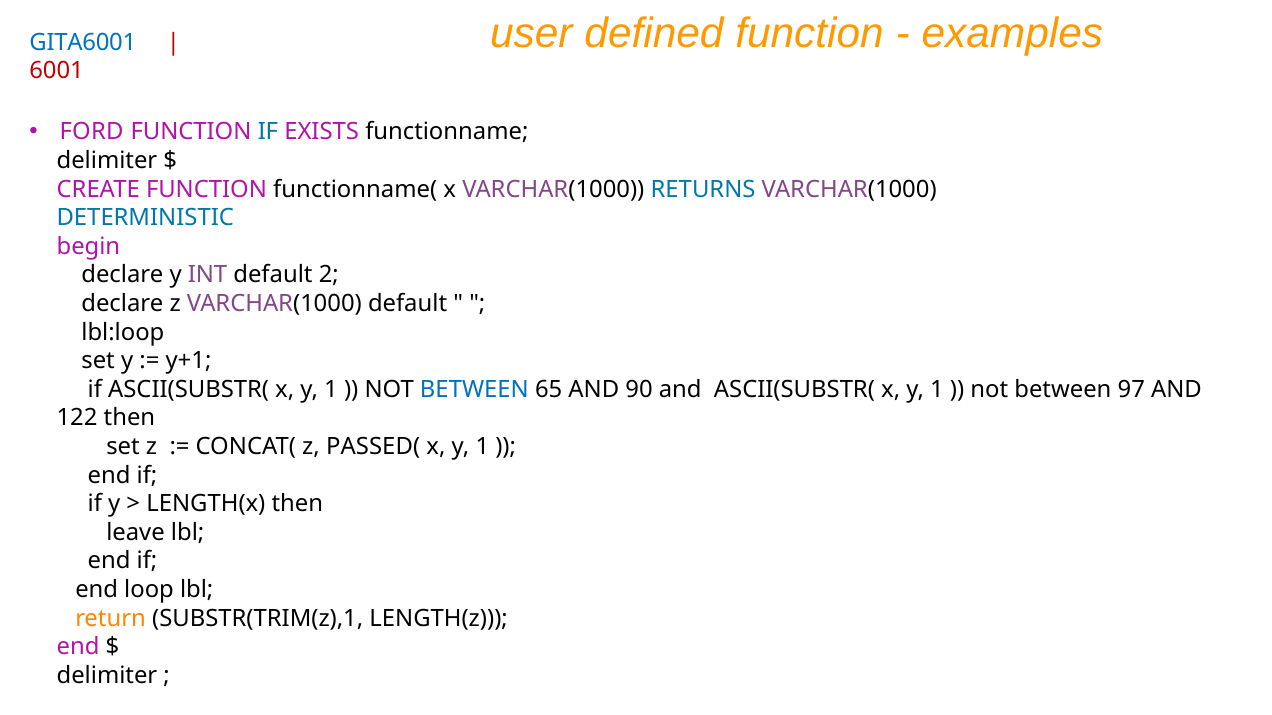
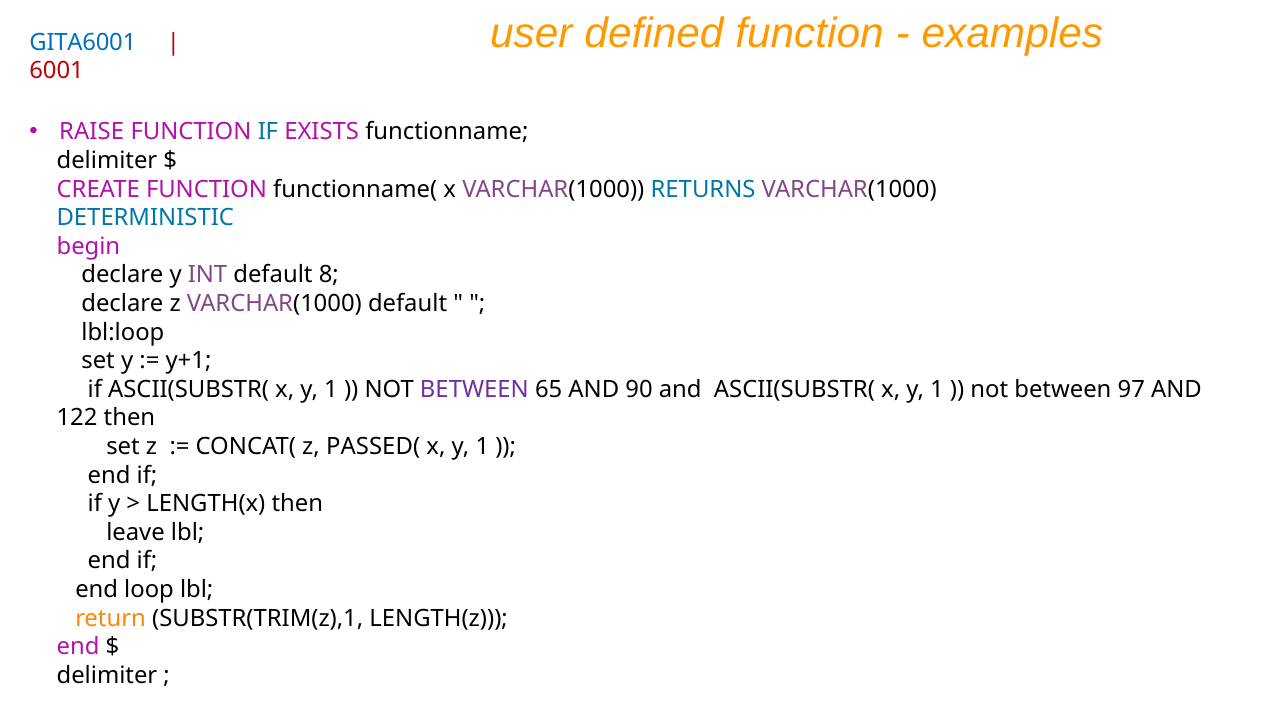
FORD: FORD -> RAISE (92, 132)
2: 2 -> 8 (329, 275)
BETWEEN colour: blue -> purple (474, 390)
